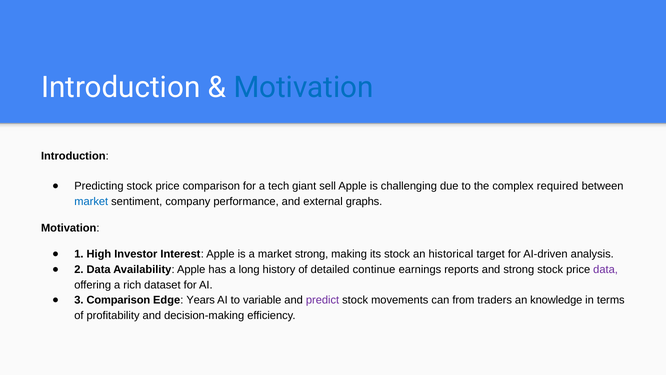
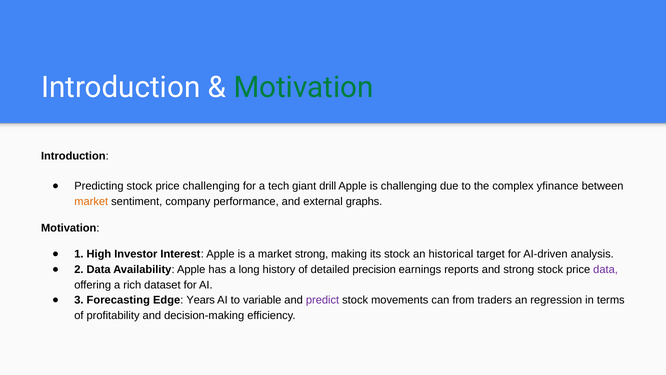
Motivation colour: blue -> green (304, 87)
price comparison: comparison -> challenging (211, 186)
sell: sell -> drill (328, 186)
required: required -> yfinance (558, 186)
market colour: blue -> orange (91, 201)
continue: continue -> precision (374, 269)
3 Comparison: Comparison -> Forecasting (118, 300)
knowledge: knowledge -> regression (556, 300)
